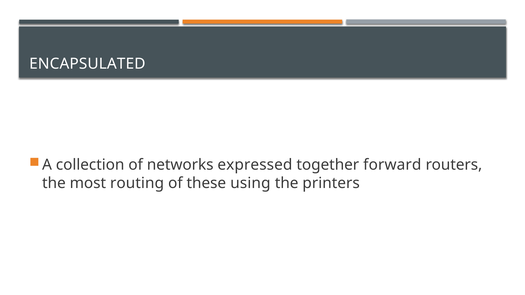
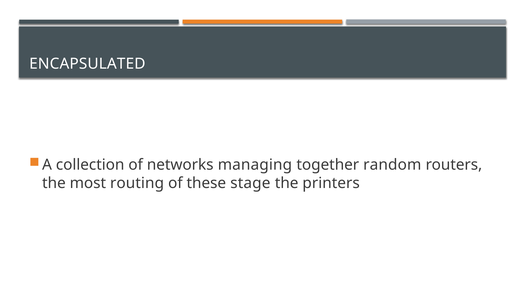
expressed: expressed -> managing (255, 165)
forward: forward -> random (392, 165)
using: using -> stage (250, 183)
